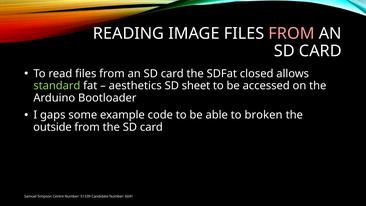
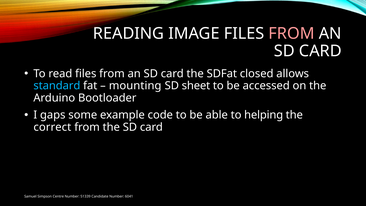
standard colour: light green -> light blue (57, 86)
aesthetics: aesthetics -> mounting (135, 86)
broken: broken -> helping (264, 115)
outside: outside -> correct (52, 127)
